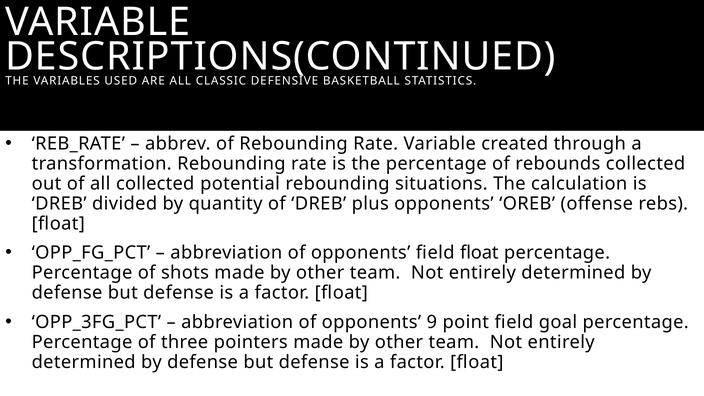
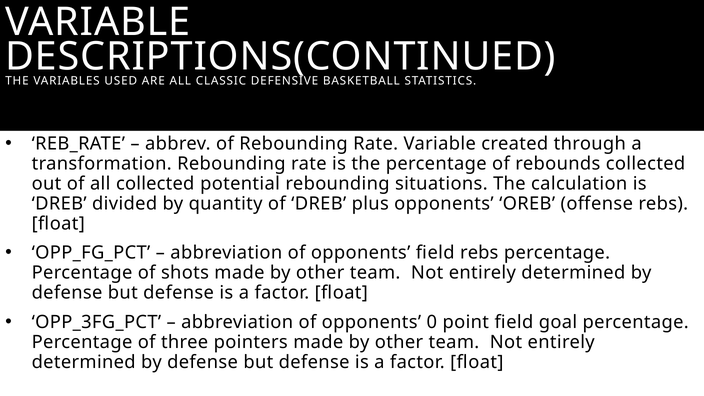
field float: float -> rebs (479, 253)
9: 9 -> 0 (432, 322)
